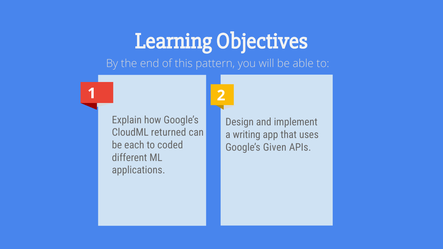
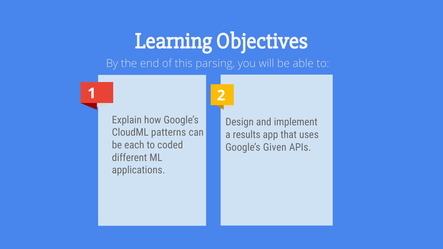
pattern: pattern -> parsing (215, 63)
returned: returned -> patterns (169, 133)
writing: writing -> results (247, 135)
